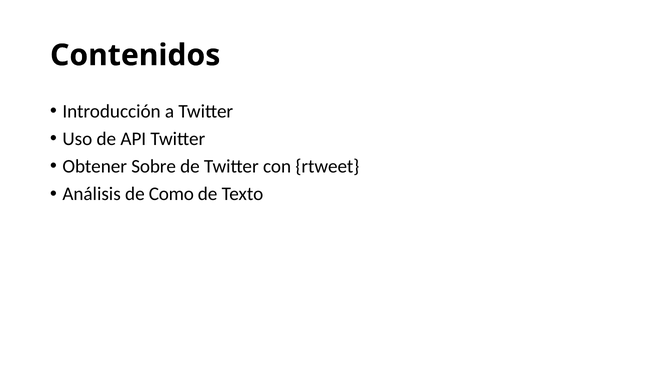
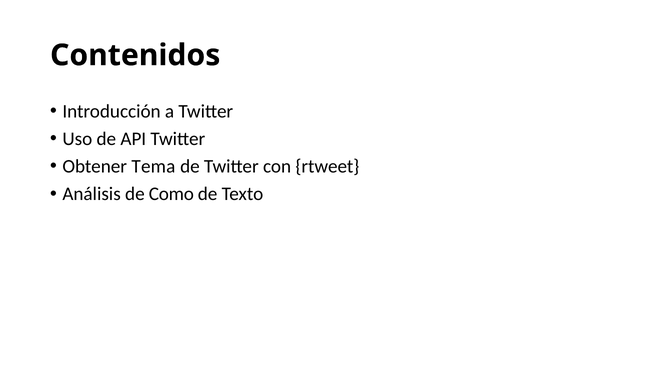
Sobre: Sobre -> Tema (153, 166)
